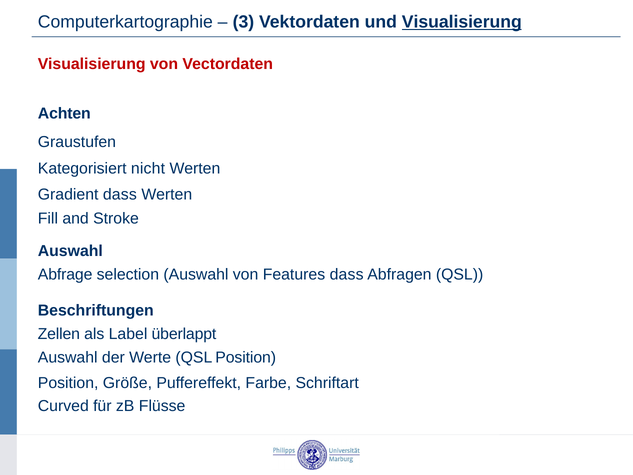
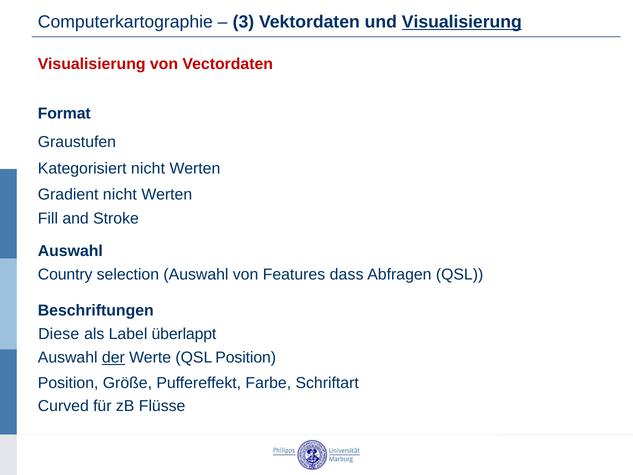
Achten: Achten -> Format (64, 114)
Gradient dass: dass -> nicht (120, 195)
Abfrage: Abfrage -> Country (65, 275)
Zellen: Zellen -> Diese (59, 334)
der underline: none -> present (113, 357)
